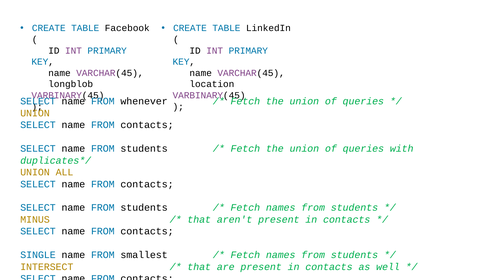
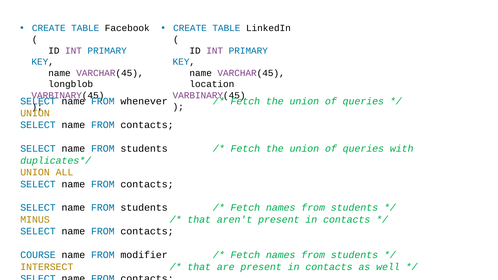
SINGLE: SINGLE -> COURSE (38, 255)
smallest: smallest -> modifier (144, 255)
